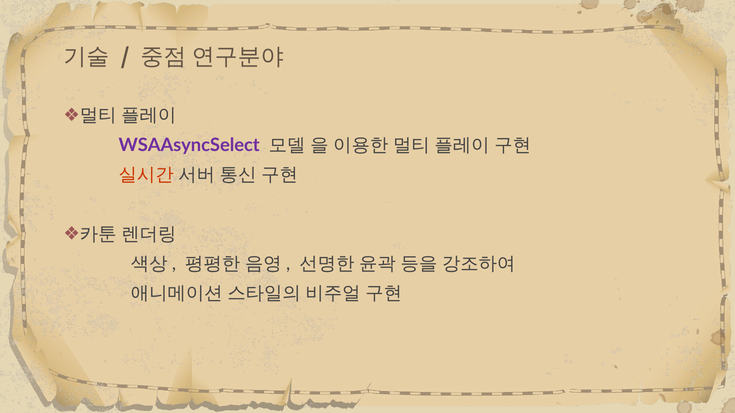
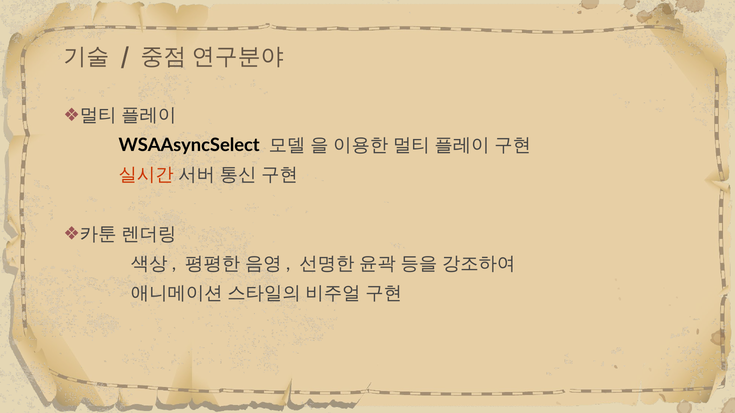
WSAAsyncSelect colour: purple -> black (189, 145)
